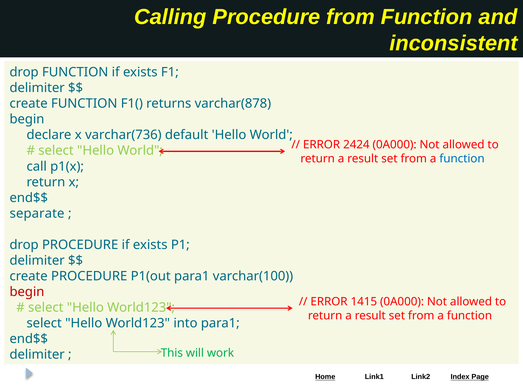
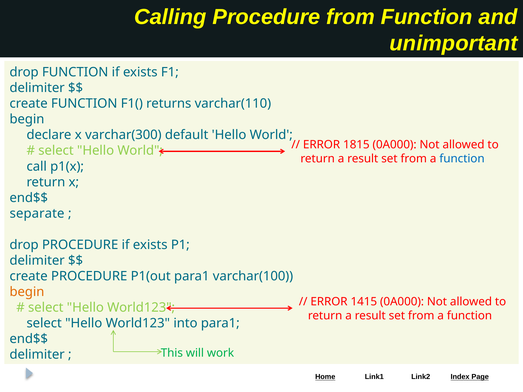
inconsistent: inconsistent -> unimportant (454, 43)
varchar(878: varchar(878 -> varchar(110 (233, 104)
varchar(736: varchar(736 -> varchar(300 (123, 135)
2424: 2424 -> 1815 (356, 145)
begin colour: red -> orange (27, 292)
